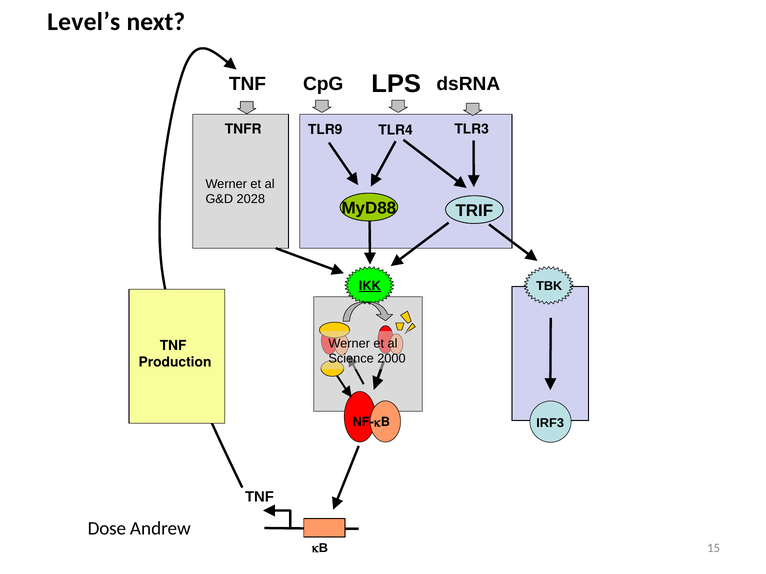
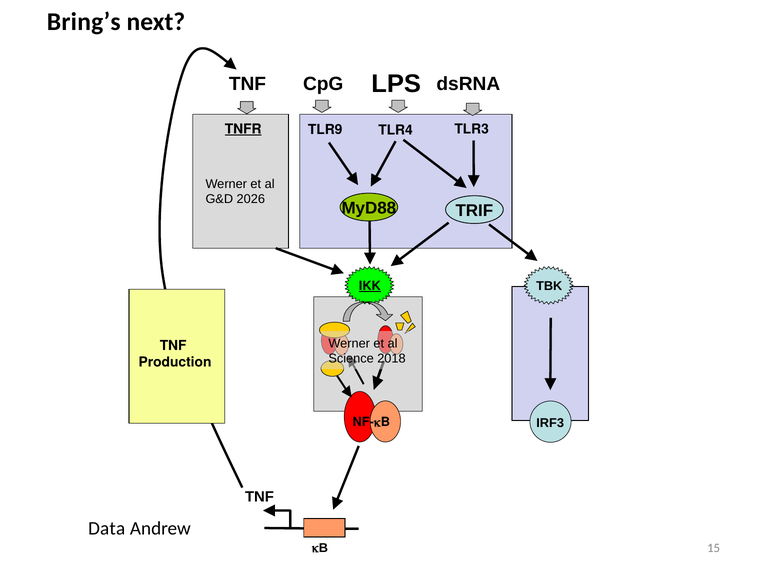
Level’s: Level’s -> Bring’s (84, 22)
TNFR underline: none -> present (243, 129)
2028: 2028 -> 2026 (251, 199)
2000: 2000 -> 2018 (391, 359)
Dose: Dose -> Data (107, 529)
